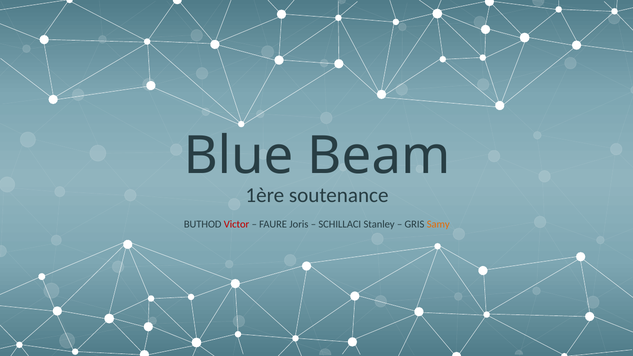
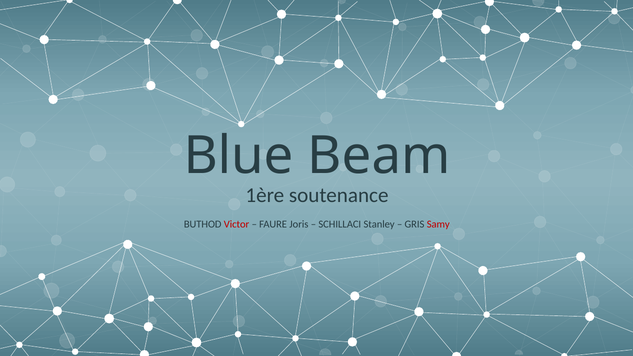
Samy colour: orange -> red (438, 224)
